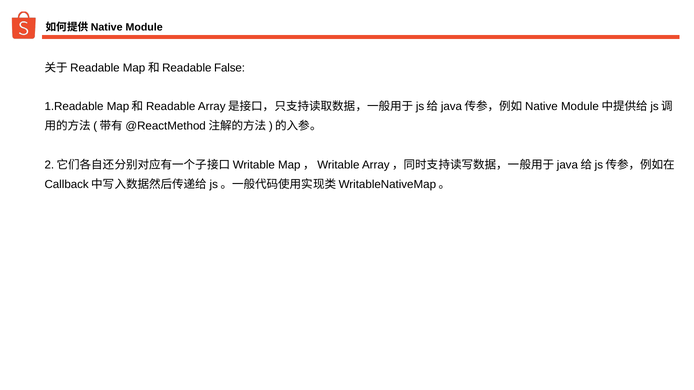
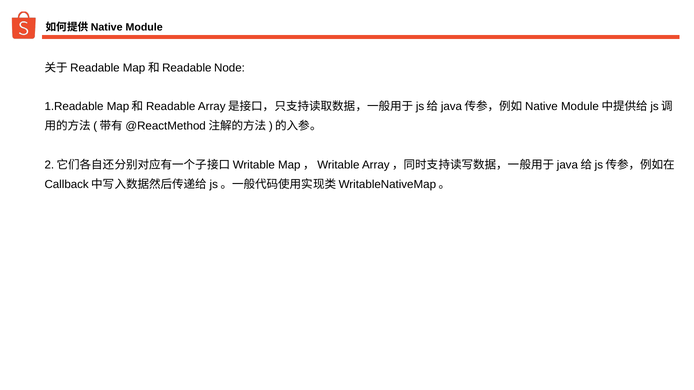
False: False -> Node (230, 68)
